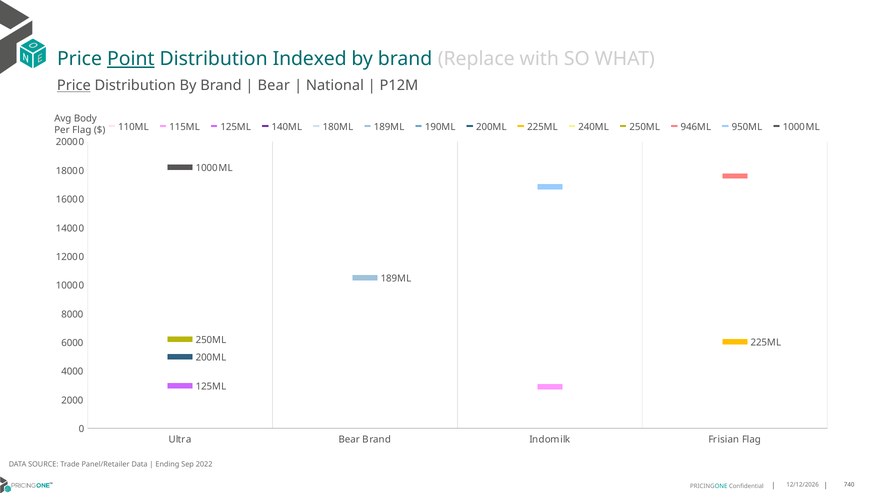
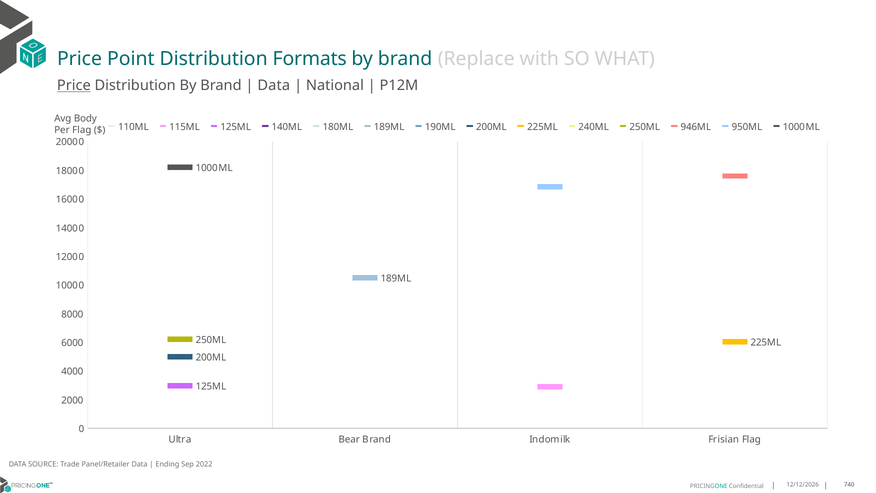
Point underline: present -> none (131, 59)
Indexed: Indexed -> Formats (310, 59)
Bear: Bear -> Data (274, 85)
